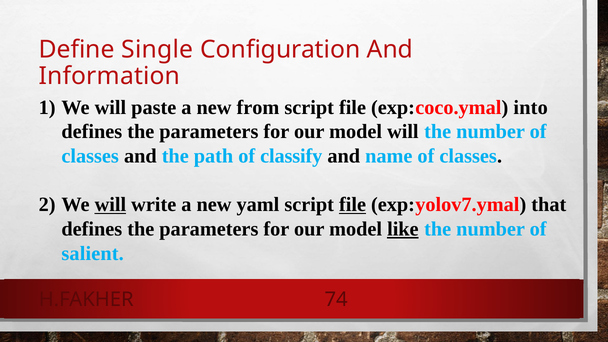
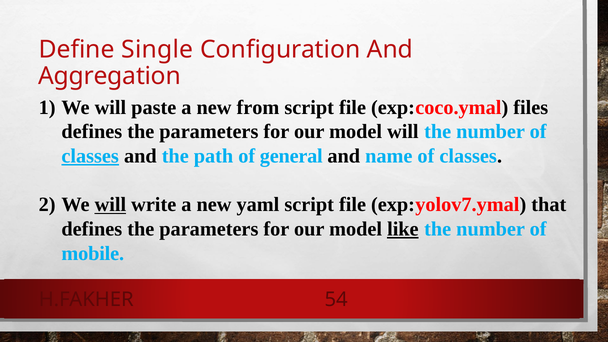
Information: Information -> Aggregation (110, 76)
into: into -> files (531, 107)
classes underline: none -> present (90, 156)
classify: classify -> general (291, 156)
file underline: present -> none (353, 205)
salient: salient -> mobile (93, 253)
74: 74 -> 54 (336, 299)
